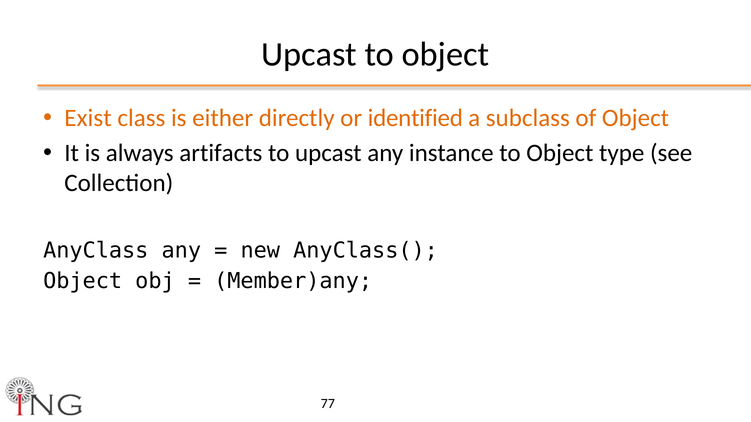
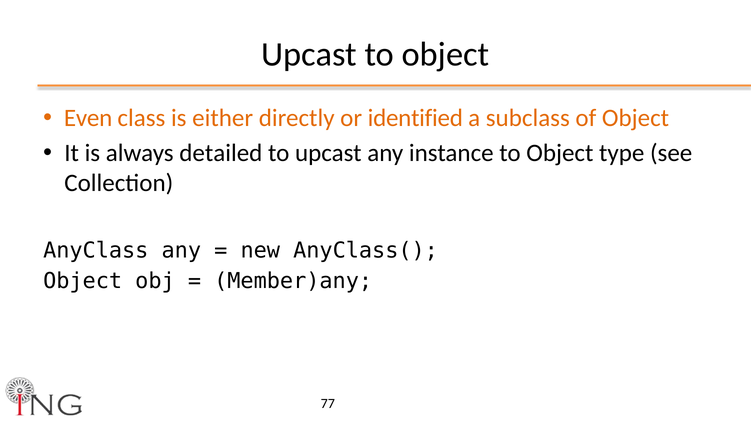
Exist: Exist -> Even (88, 118)
artifacts: artifacts -> detailed (221, 153)
